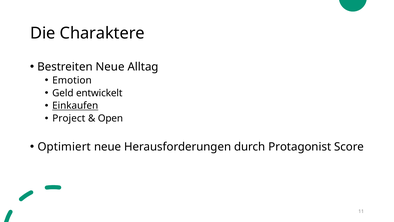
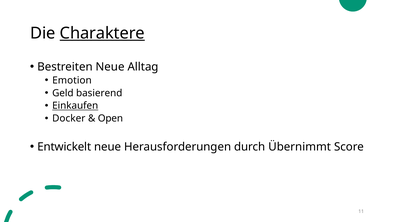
Charaktere underline: none -> present (102, 33)
entwickelt: entwickelt -> basierend (99, 93)
Project: Project -> Docker (69, 118)
Optimiert: Optimiert -> Entwickelt (64, 147)
Protagonist: Protagonist -> Übernimmt (300, 147)
